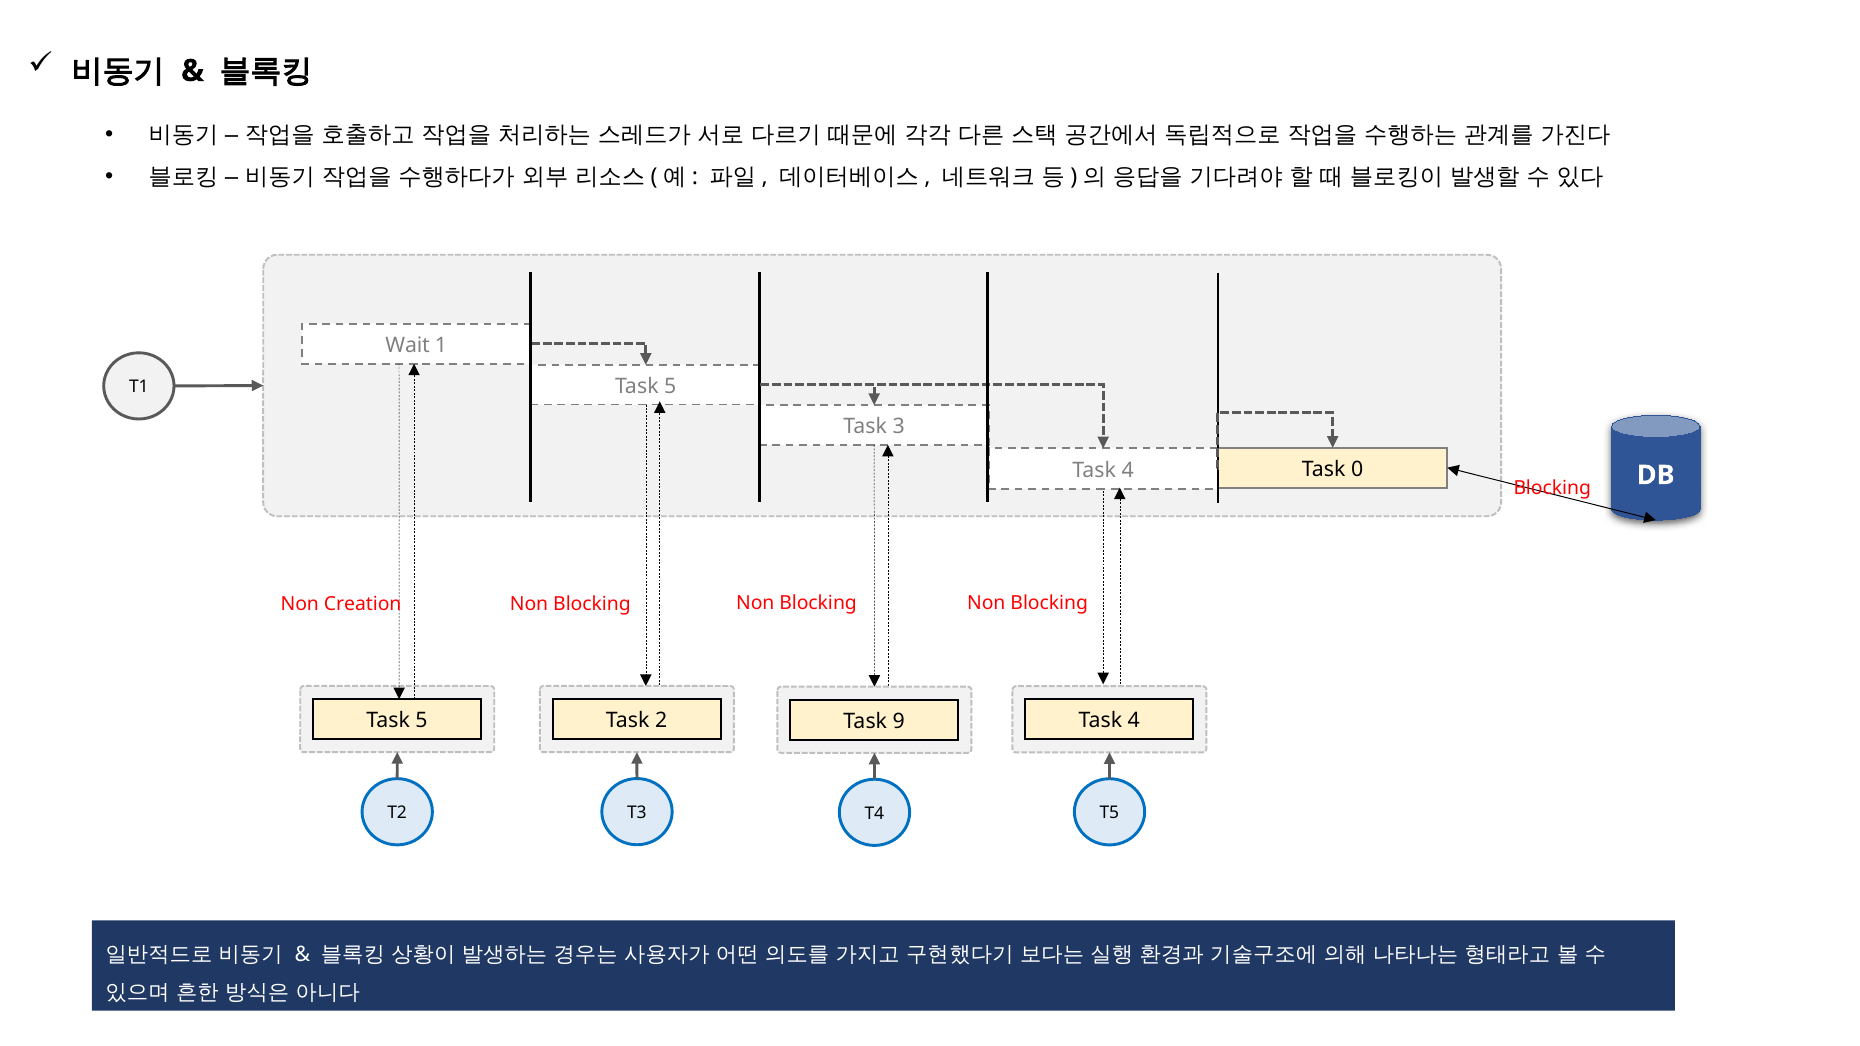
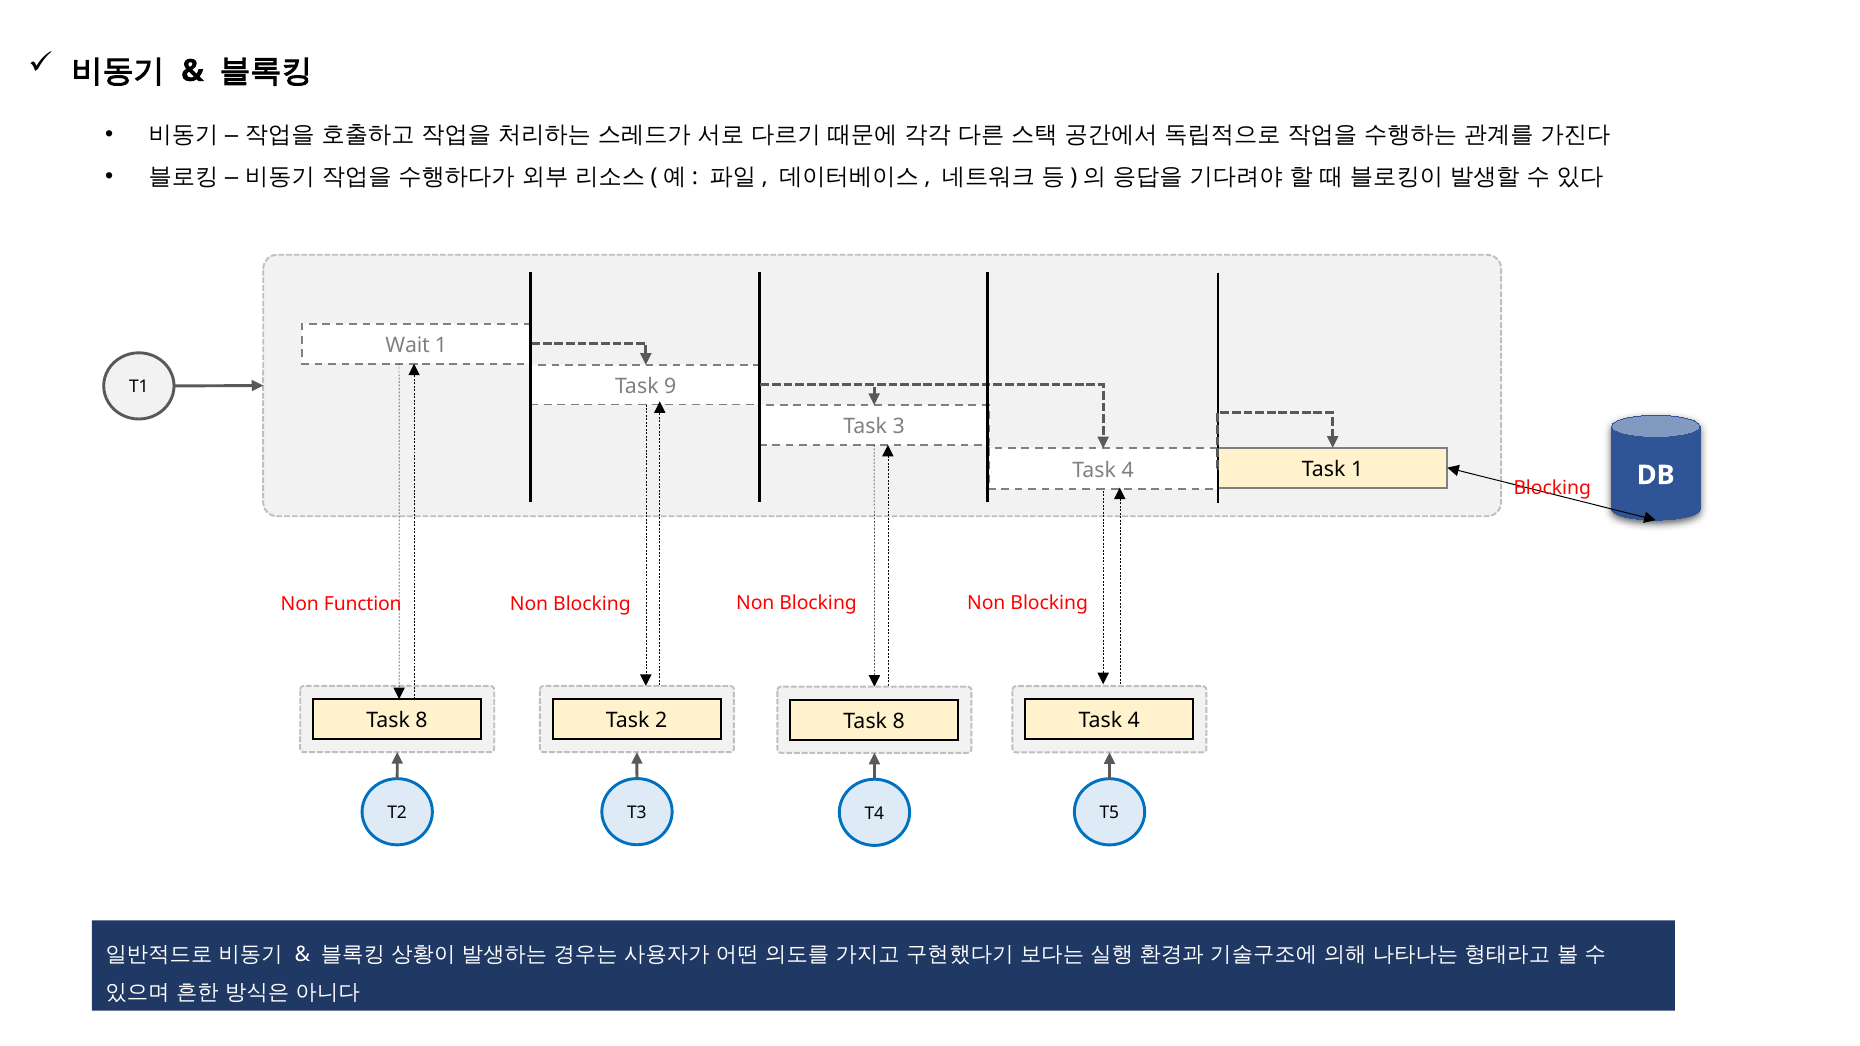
T1 Task 5: 5 -> 9 (670, 386)
Task 0: 0 -> 1 (1357, 469)
Creation: Creation -> Function (363, 604)
5: 5 -> 8 (422, 721)
9: 9 -> 8 (899, 721)
